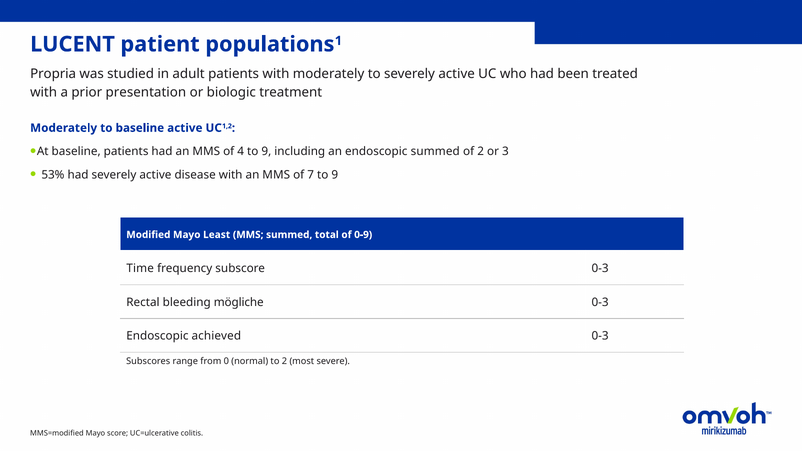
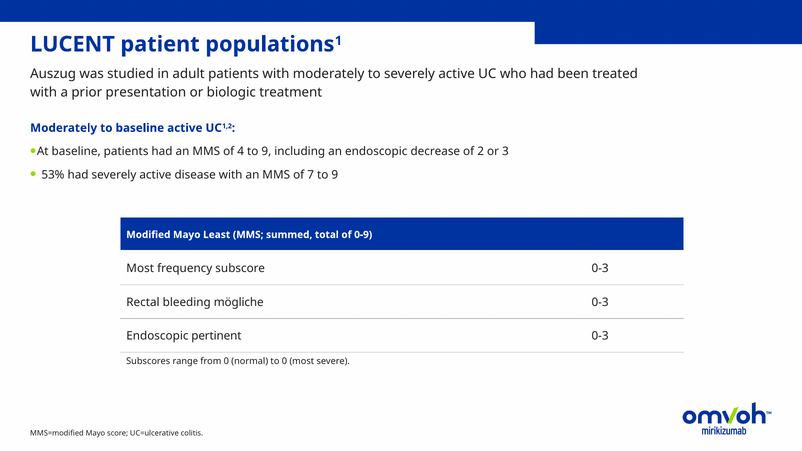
Propria: Propria -> Auszug (53, 74)
endoscopic summed: summed -> decrease (435, 151)
Time: Time -> Most (140, 269)
achieved: achieved -> pertinent (216, 336)
to 2: 2 -> 0 (284, 361)
